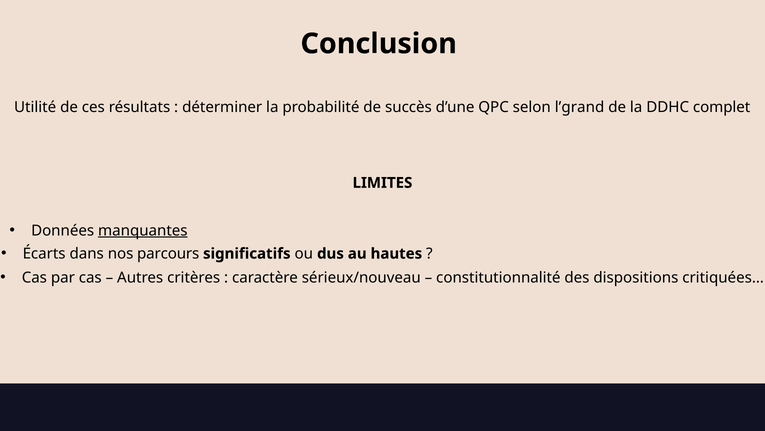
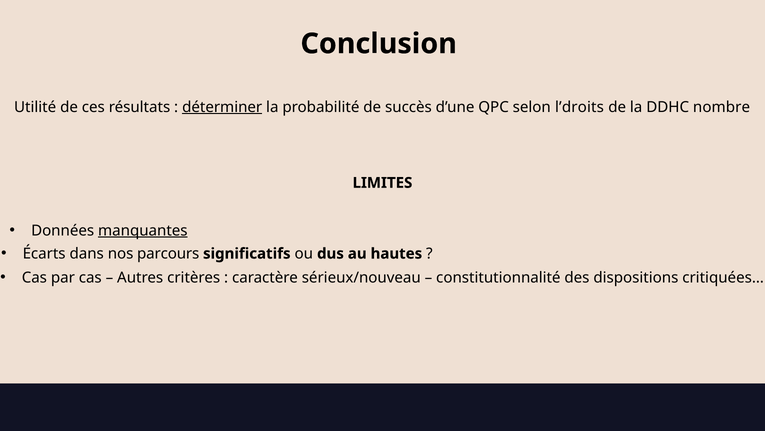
déterminer underline: none -> present (222, 107)
l’grand: l’grand -> l’droits (580, 107)
complet: complet -> nombre (722, 107)
